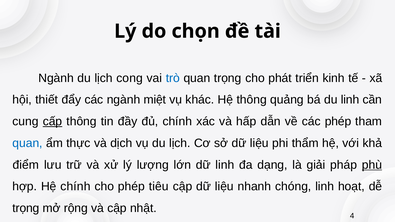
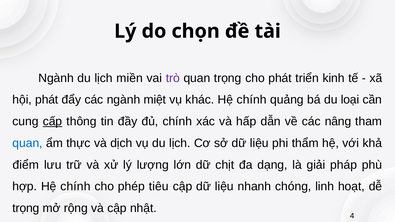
cong: cong -> miền (130, 78)
trò colour: blue -> purple (173, 78)
hội thiết: thiết -> phát (47, 100)
khác Hệ thông: thông -> chính (252, 100)
du linh: linh -> loại (350, 100)
các phép: phép -> nâng (338, 122)
dữ linh: linh -> chịt (225, 165)
phù underline: present -> none (372, 165)
